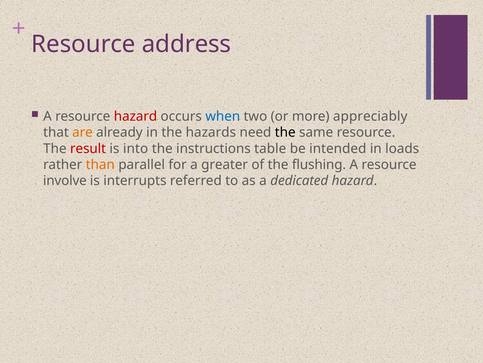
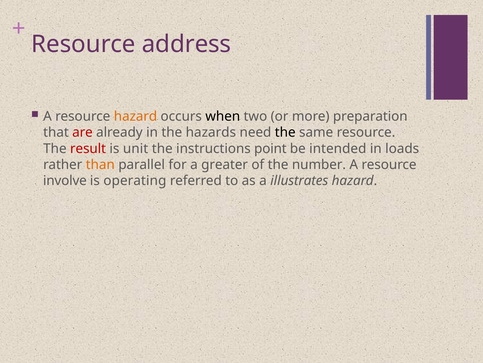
hazard colour: red -> orange (135, 116)
when colour: blue -> black (223, 116)
appreciably: appreciably -> preparation (370, 116)
are colour: orange -> red (82, 132)
into: into -> unit (136, 148)
table: table -> point (270, 148)
flushing: flushing -> number (319, 164)
interrupts: interrupts -> operating (135, 180)
dedicated: dedicated -> illustrates (299, 180)
